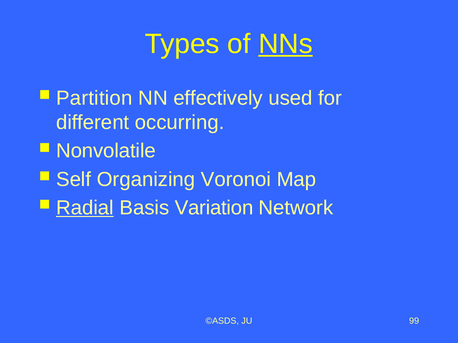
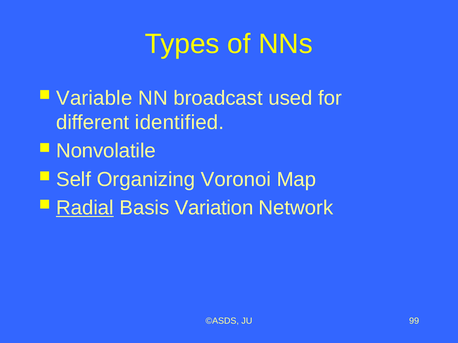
NNs underline: present -> none (286, 44)
Partition: Partition -> Variable (94, 98)
effectively: effectively -> broadcast (218, 98)
occurring: occurring -> identified (180, 123)
